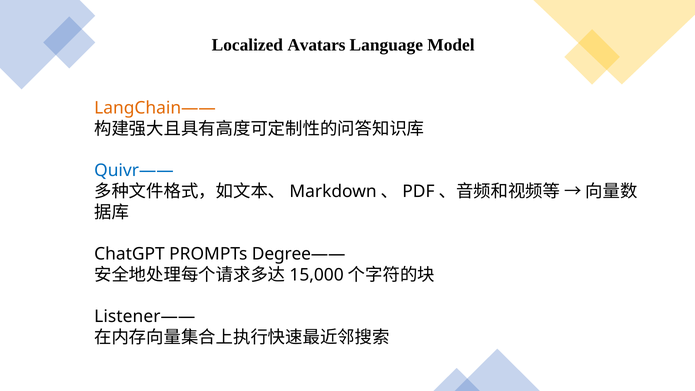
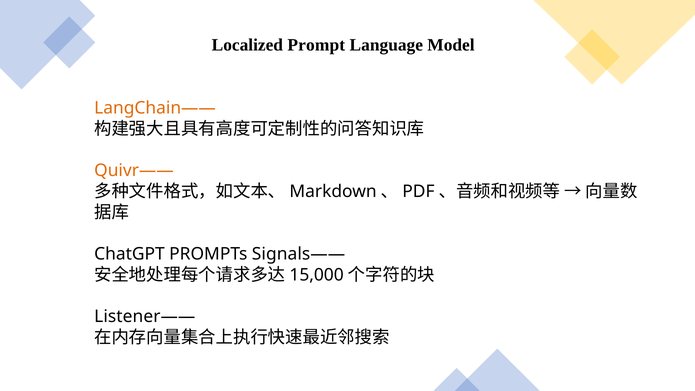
Avatars: Avatars -> Prompt (316, 45)
Quivr—— colour: blue -> orange (134, 171)
Degree——: Degree—— -> Signals—— (299, 254)
